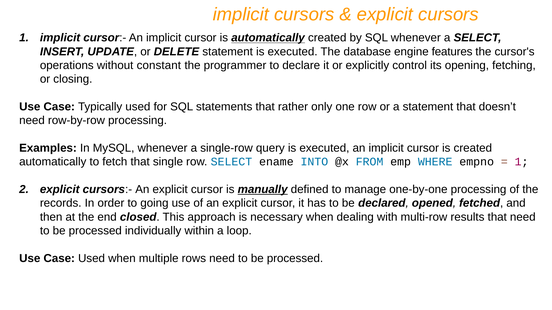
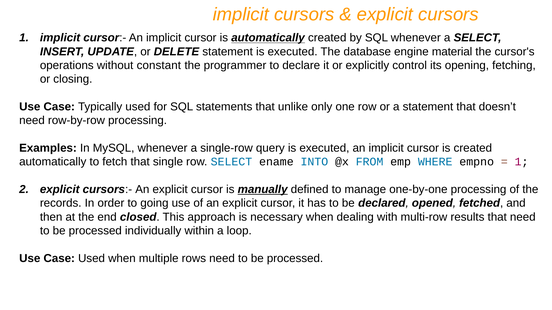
features: features -> material (452, 52)
rather: rather -> unlike (293, 107)
